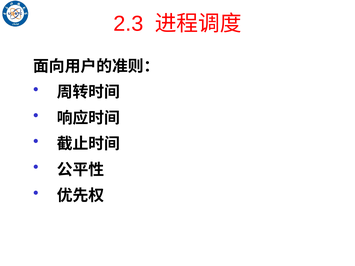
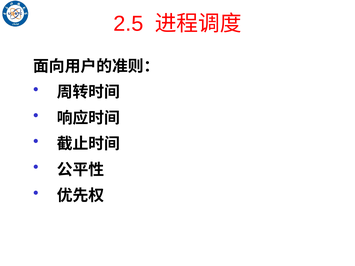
2.3: 2.3 -> 2.5 (128, 24)
